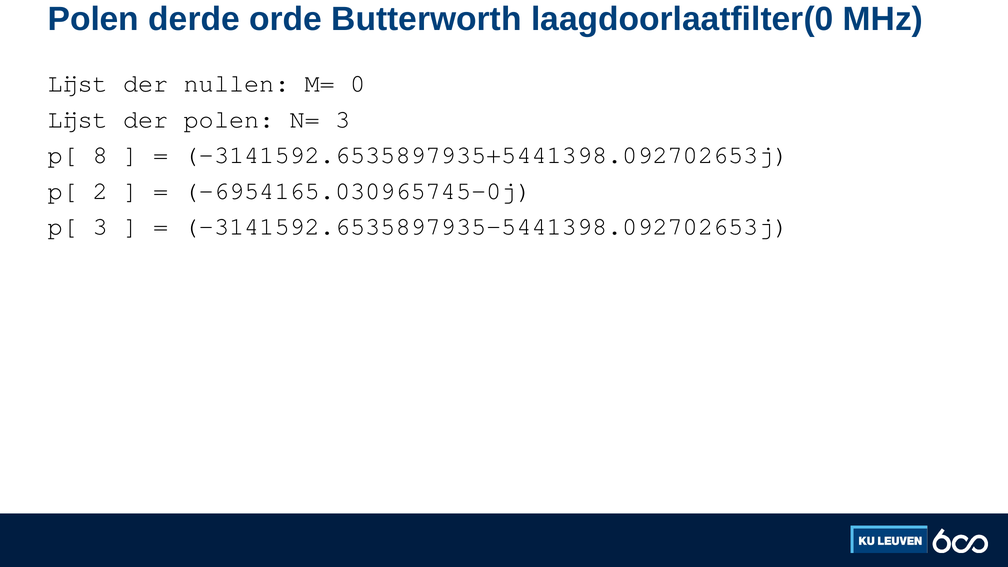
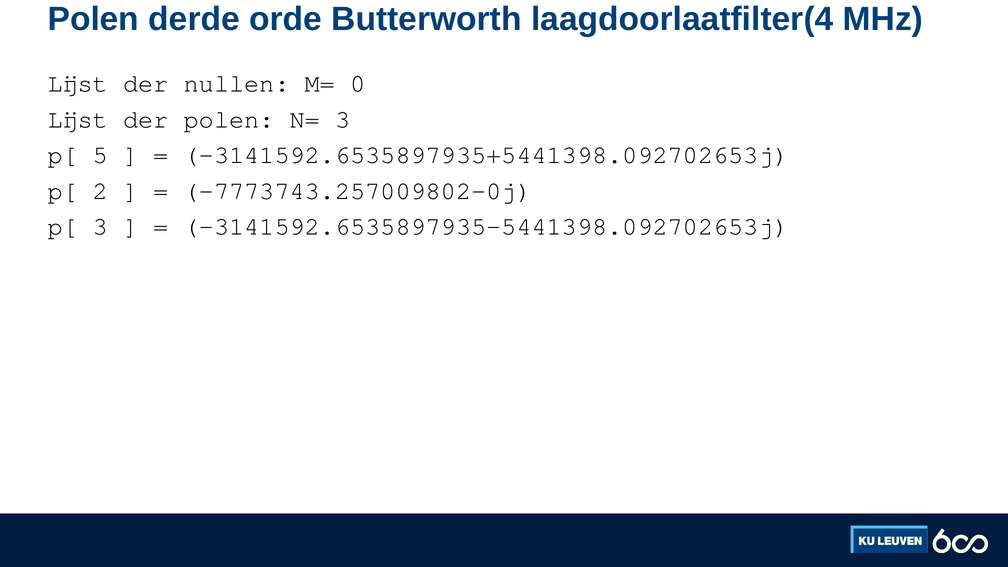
laagdoorlaatfilter(0: laagdoorlaatfilter(0 -> laagdoorlaatfilter(4 (682, 19)
8: 8 -> 5 (101, 155)
-6954165.030965745-0j: -6954165.030965745-0j -> -7773743.257009802-0j (358, 191)
